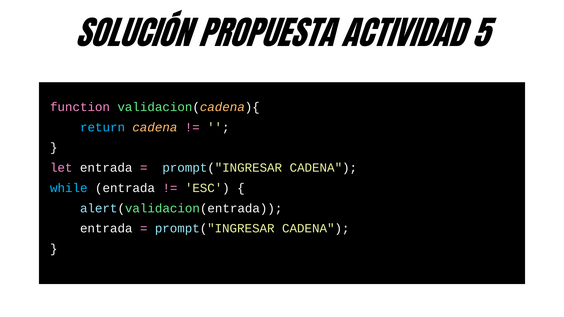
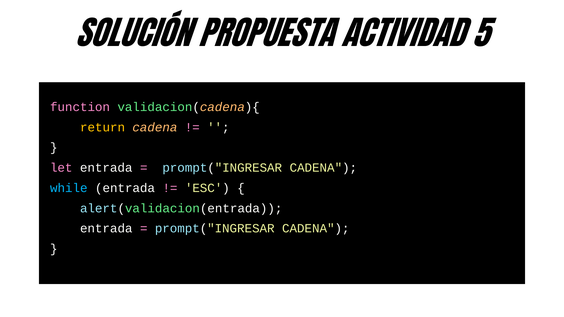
return colour: light blue -> yellow (103, 127)
